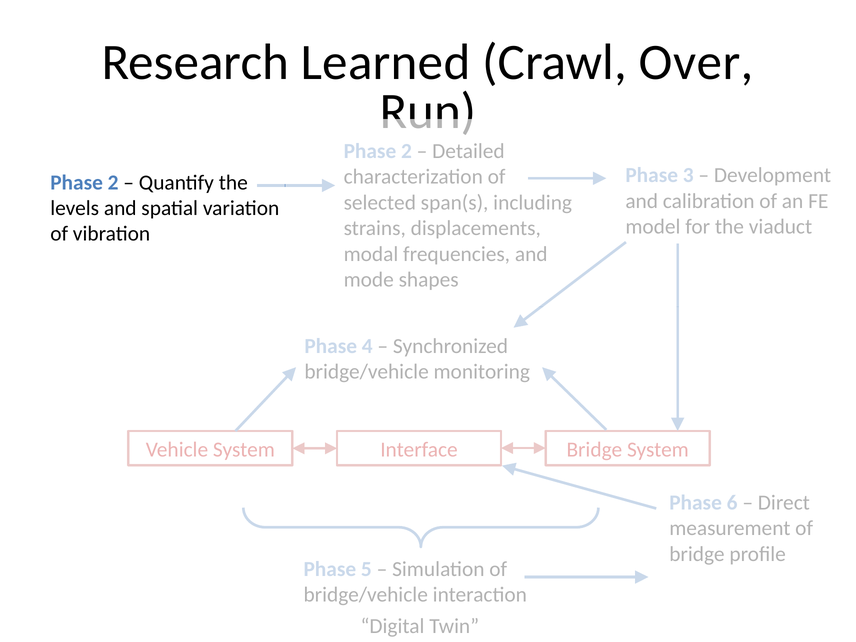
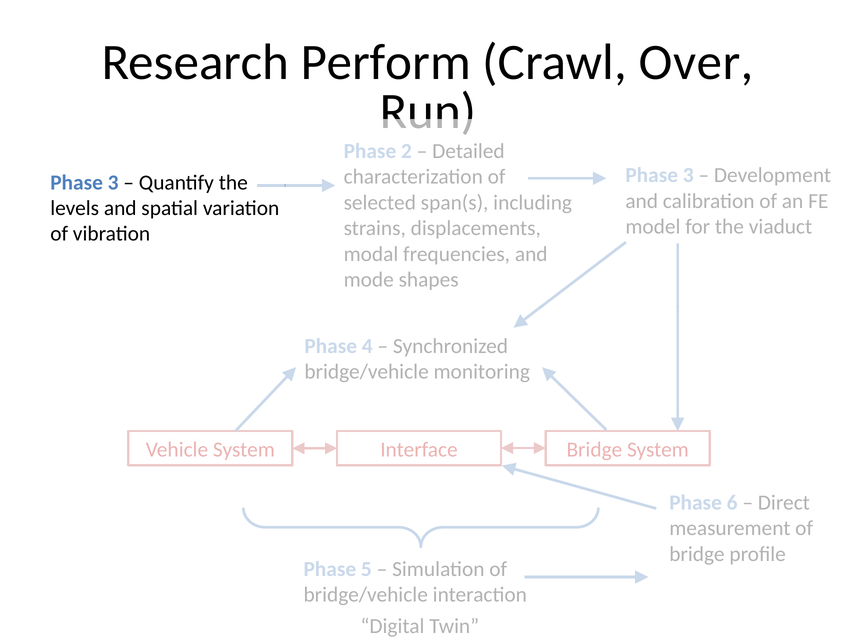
Learned: Learned -> Perform (386, 62)
2: 2 -> 3 (113, 183)
